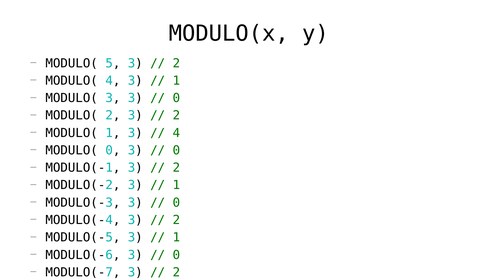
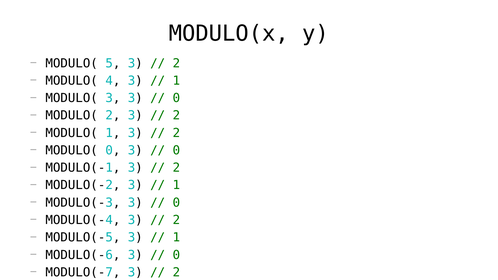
4: 4 -> 2 (176, 133)
